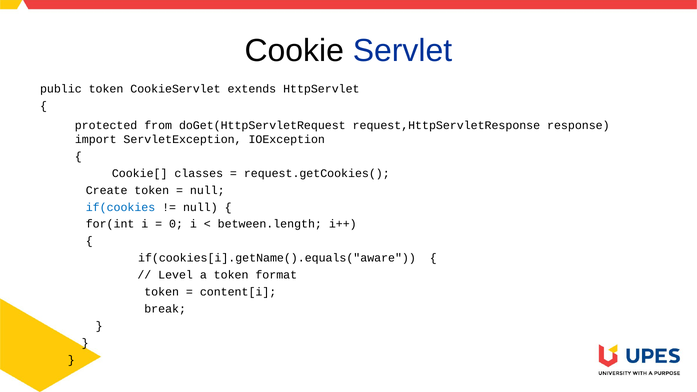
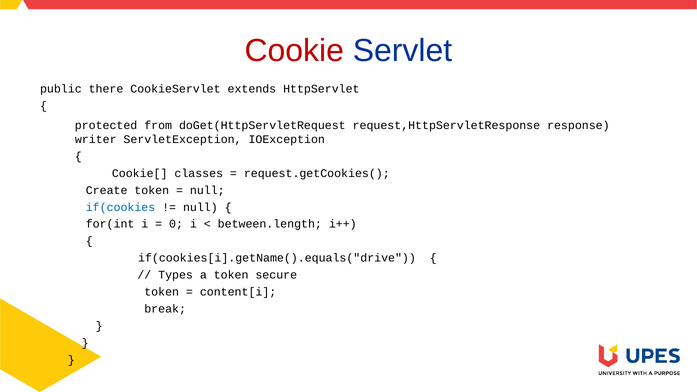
Cookie colour: black -> red (294, 51)
public token: token -> there (106, 89)
import: import -> writer (96, 139)
if(cookies[i].getName().equals("aware: if(cookies[i].getName().equals("aware -> if(cookies[i].getName().equals("drive (277, 258)
Level: Level -> Types (176, 275)
format: format -> secure (276, 275)
